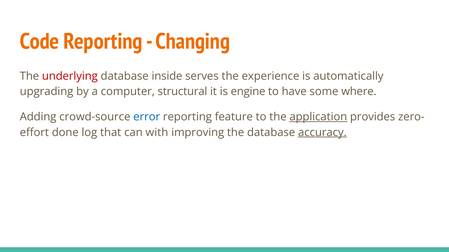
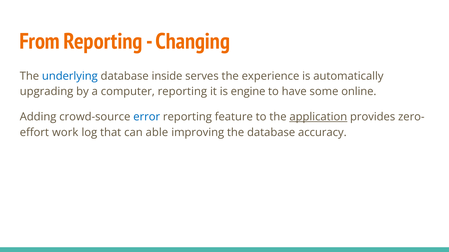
Code: Code -> From (40, 41)
underlying colour: red -> blue (70, 76)
computer structural: structural -> reporting (182, 92)
where: where -> online (359, 92)
done: done -> work (65, 133)
with: with -> able (157, 133)
accuracy underline: present -> none (322, 133)
